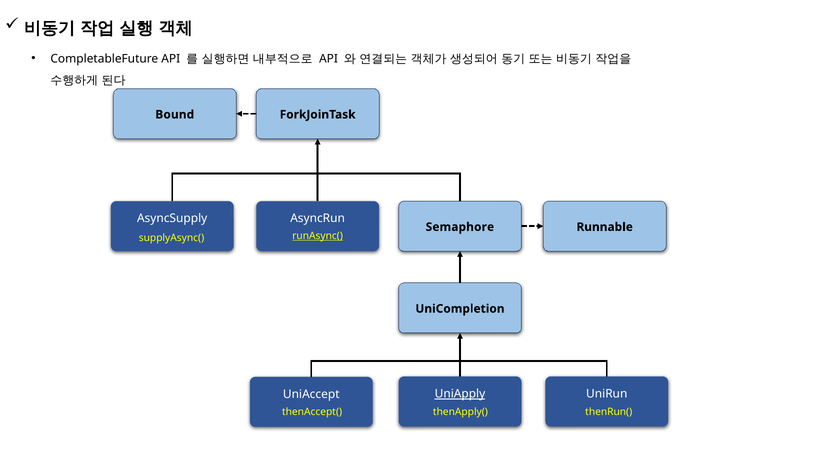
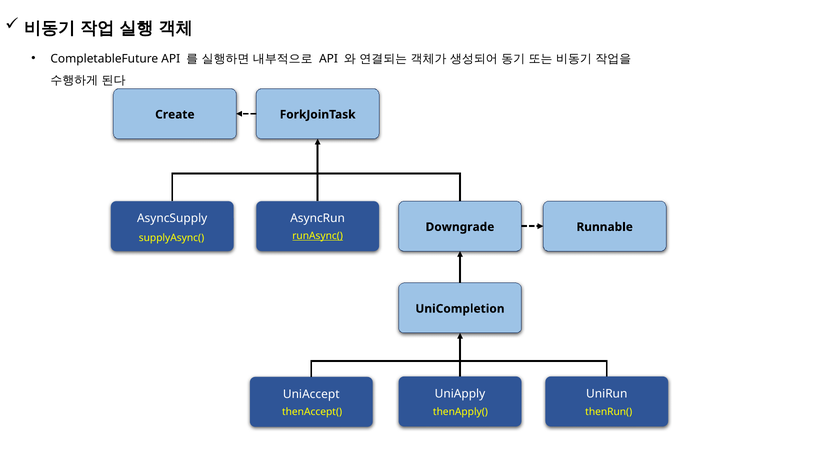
Bound: Bound -> Create (175, 115)
Semaphore: Semaphore -> Downgrade (460, 227)
UniApply underline: present -> none (460, 394)
